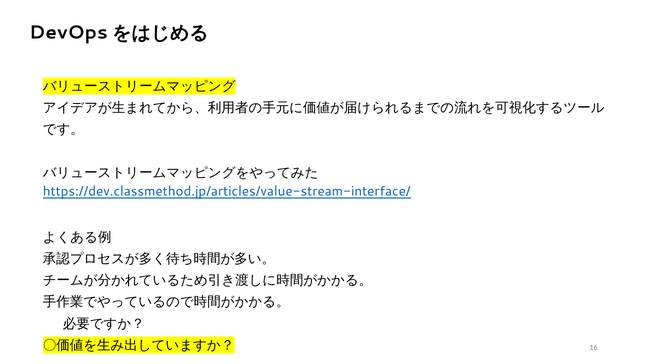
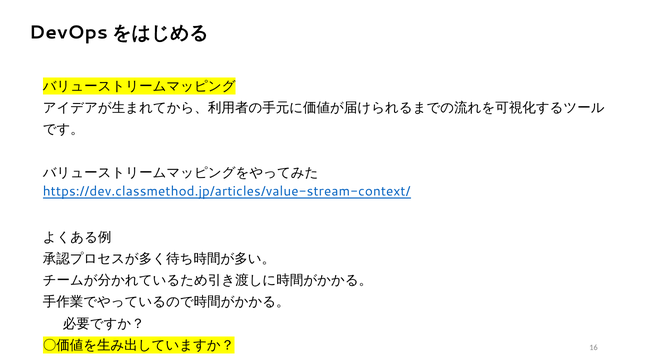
https://dev.classmethod.jp/articles/value-stream-interface/: https://dev.classmethod.jp/articles/value-stream-interface/ -> https://dev.classmethod.jp/articles/value-stream-context/ (227, 191)
